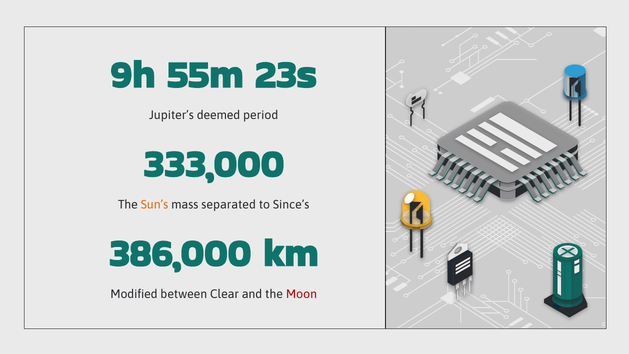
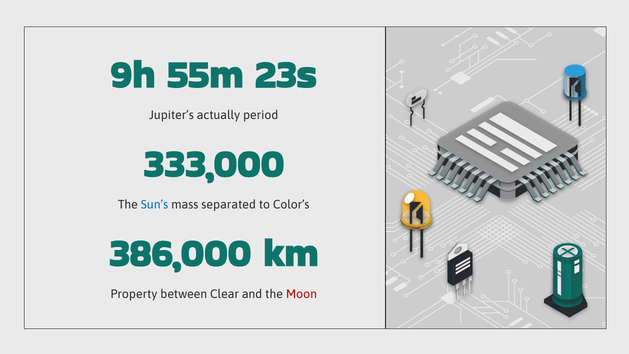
deemed: deemed -> actually (218, 115)
Sun’s colour: orange -> blue (155, 205)
Since’s: Since’s -> Color’s (291, 205)
Modified: Modified -> Property (134, 294)
